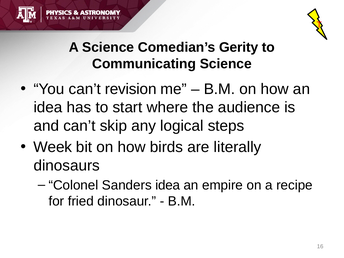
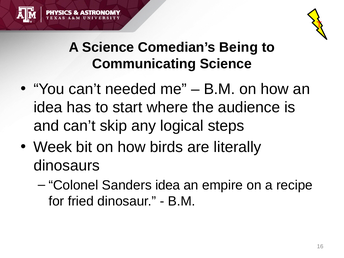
Gerity: Gerity -> Being (239, 47)
revision: revision -> needed (131, 89)
